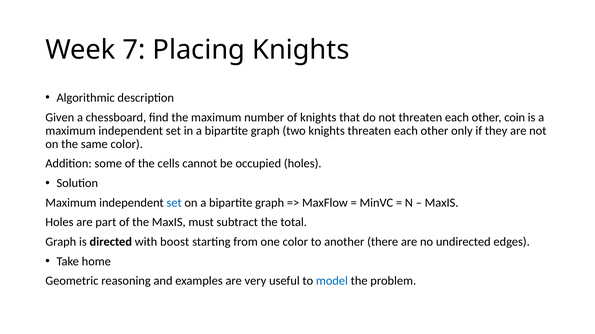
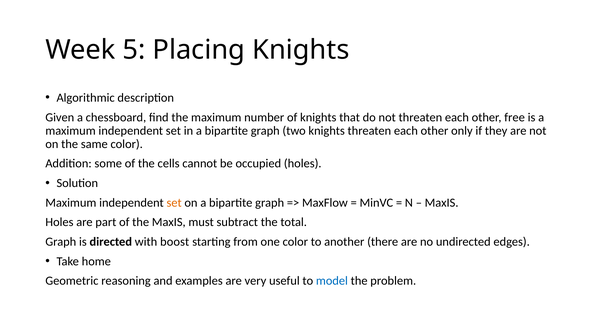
7: 7 -> 5 (134, 50)
coin: coin -> free (515, 118)
set colour: blue -> orange (174, 203)
